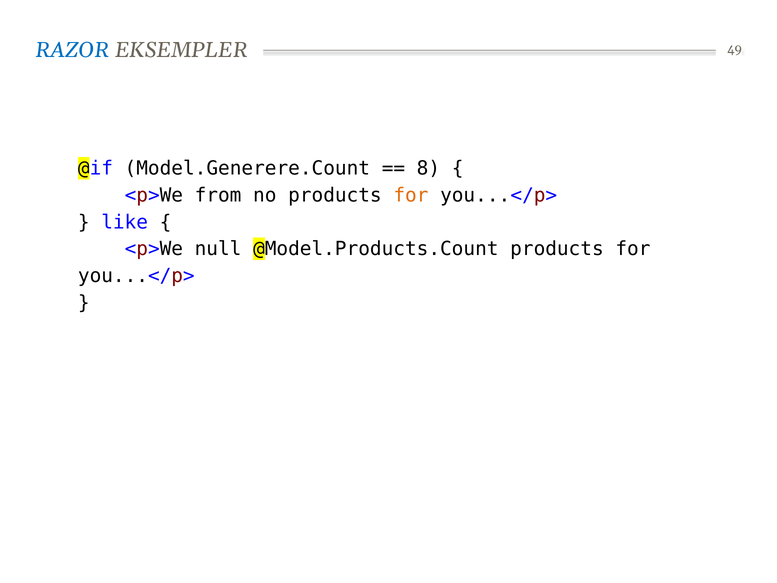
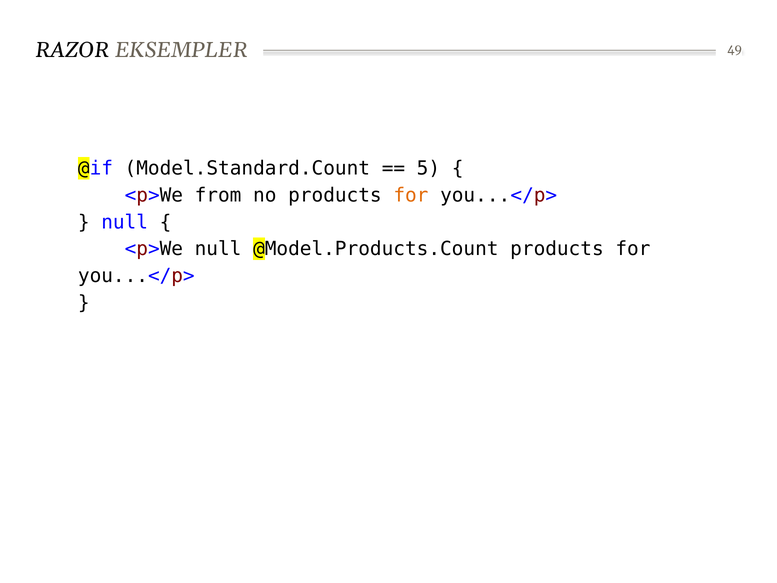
RAZOR colour: blue -> black (72, 50)
Model.Generere.Count: Model.Generere.Count -> Model.Standard.Count (247, 168)
8: 8 -> 5 (428, 168)
like: like -> null (125, 222)
